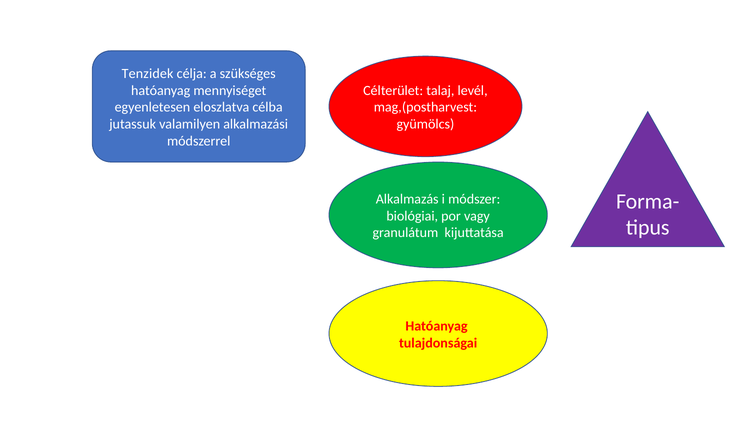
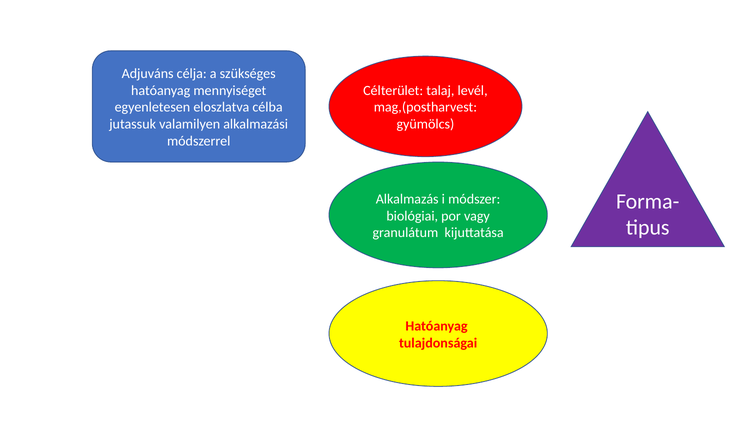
Tenzidek: Tenzidek -> Adjuváns (148, 74)
